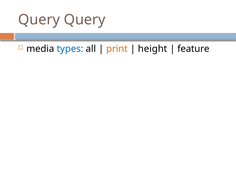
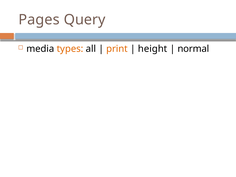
Query: Query -> Pages (39, 20)
types colour: blue -> orange (70, 49)
feature: feature -> normal (193, 49)
